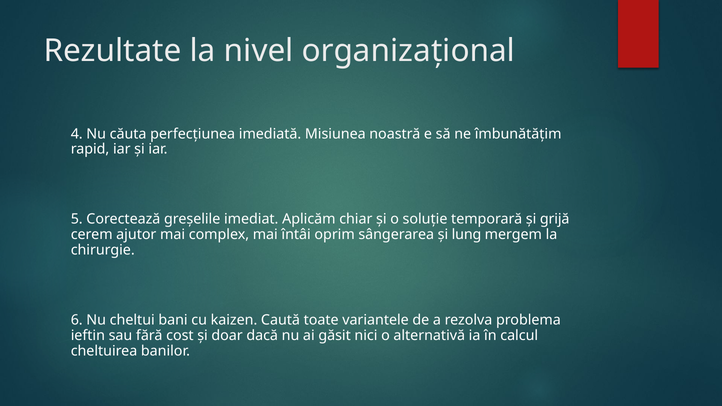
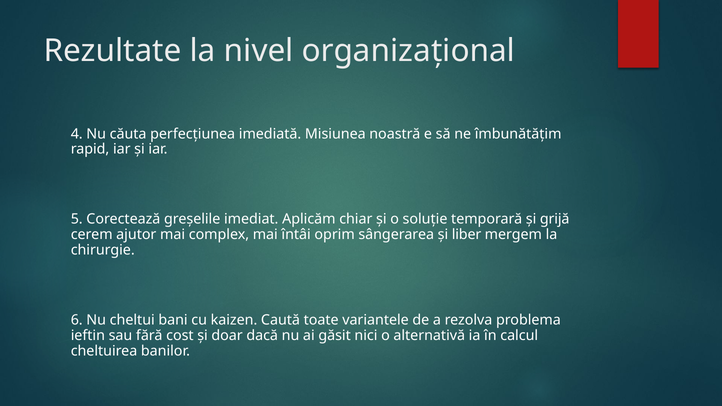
lung: lung -> liber (467, 235)
